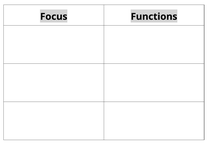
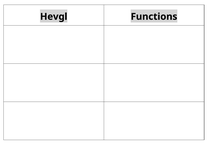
Focus: Focus -> Hevgl (54, 17)
